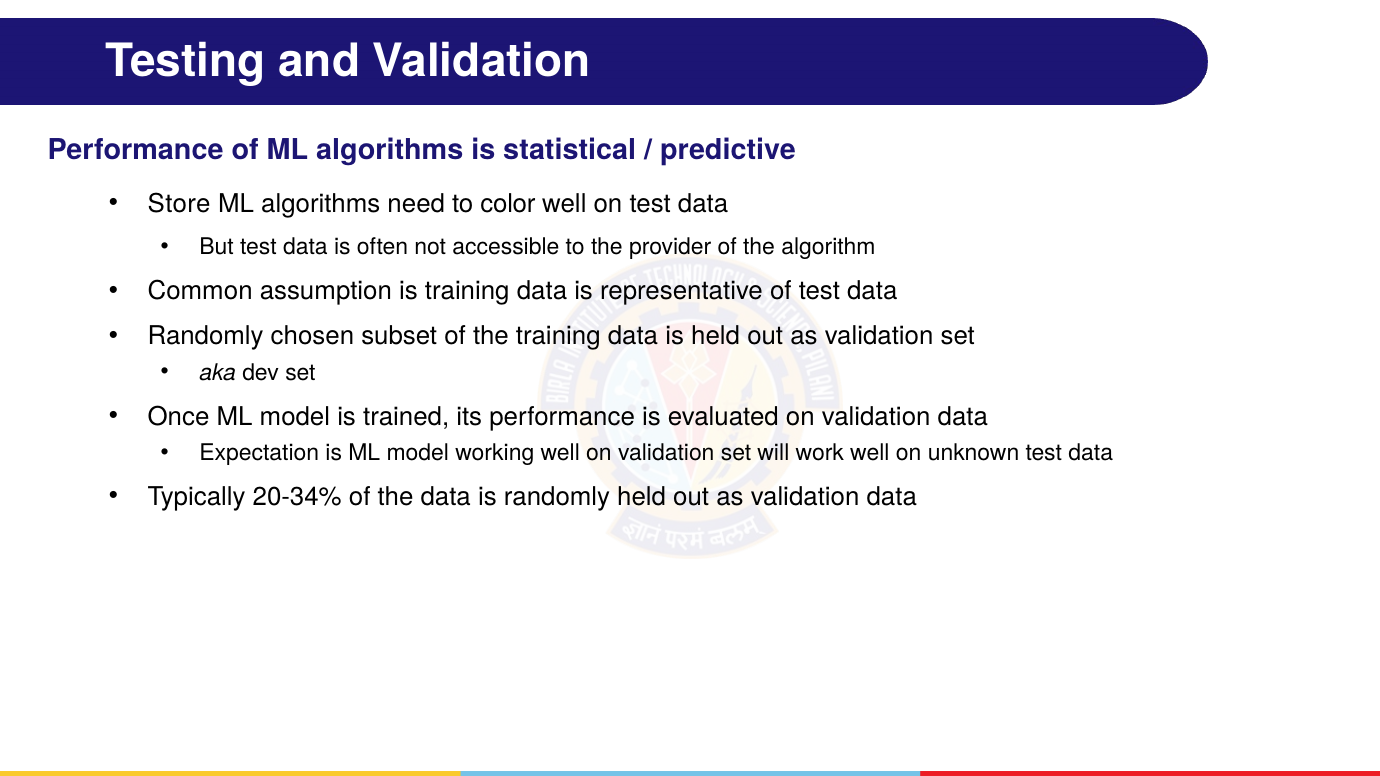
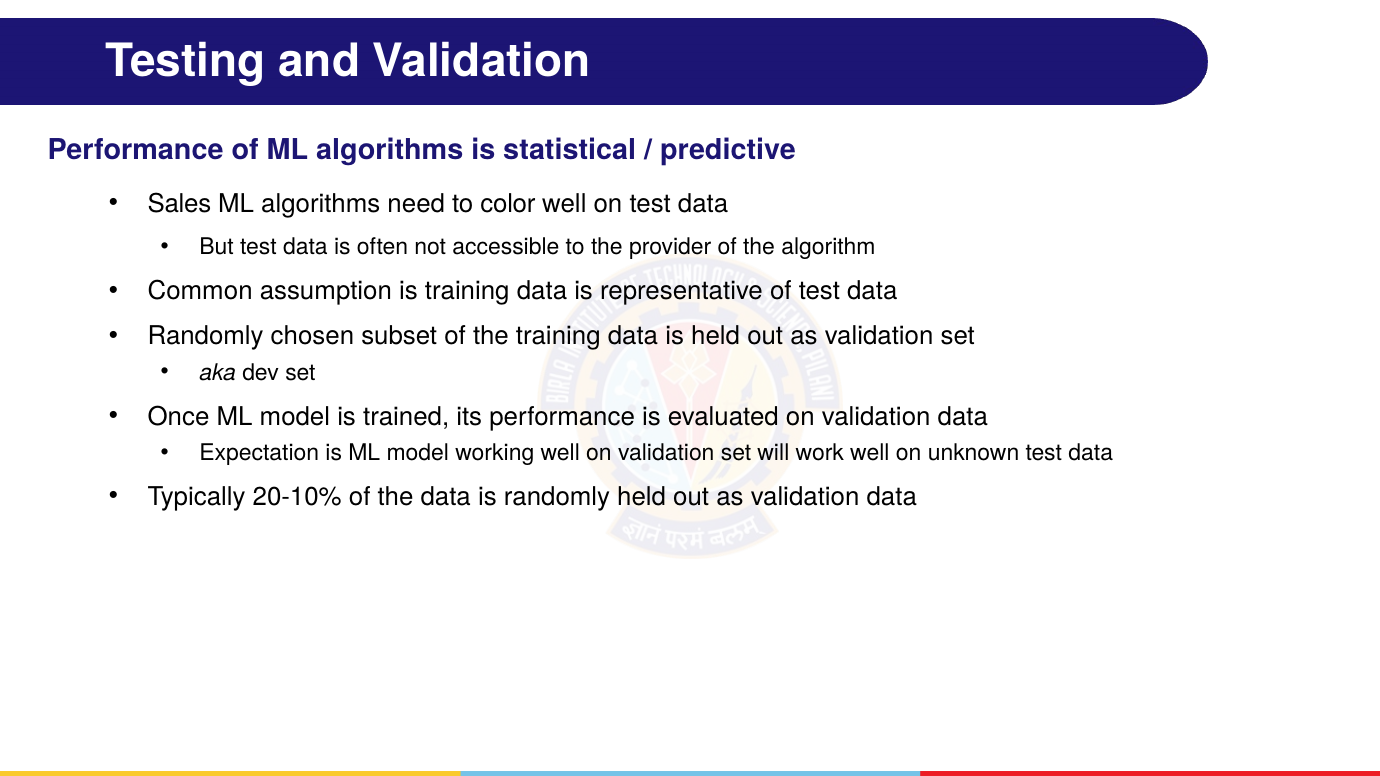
Store: Store -> Sales (179, 204)
20-34%: 20-34% -> 20-10% (297, 497)
